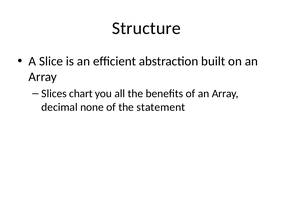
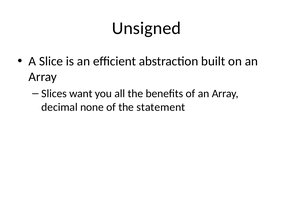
Structure: Structure -> Unsigned (146, 28)
chart: chart -> want (81, 94)
